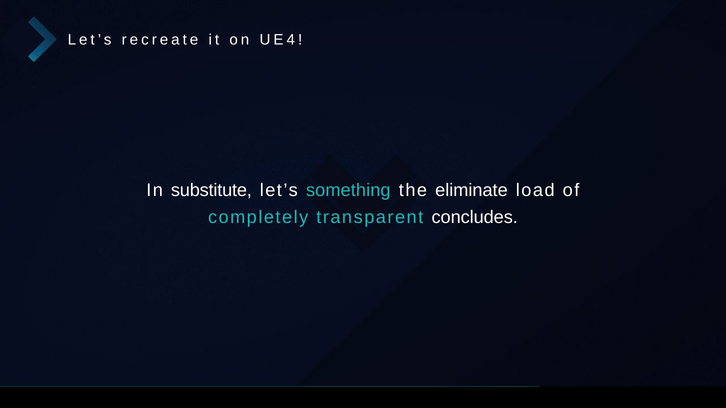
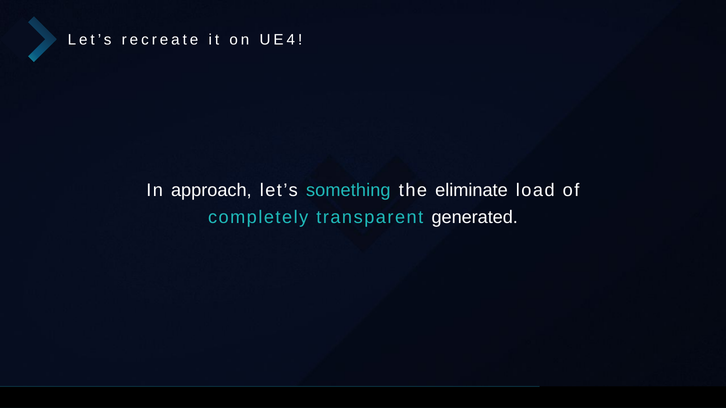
substitute: substitute -> approach (211, 190)
concludes: concludes -> generated (475, 218)
